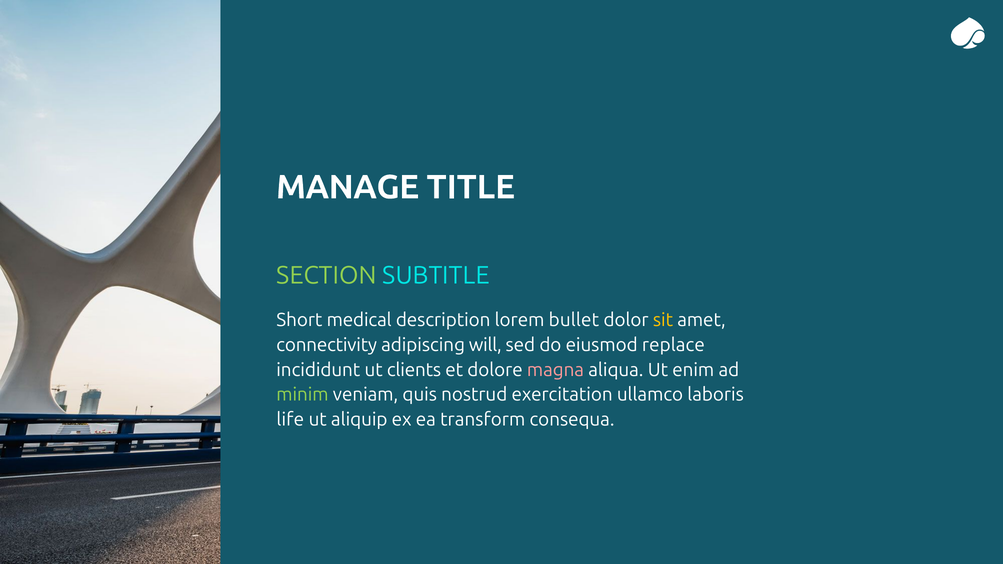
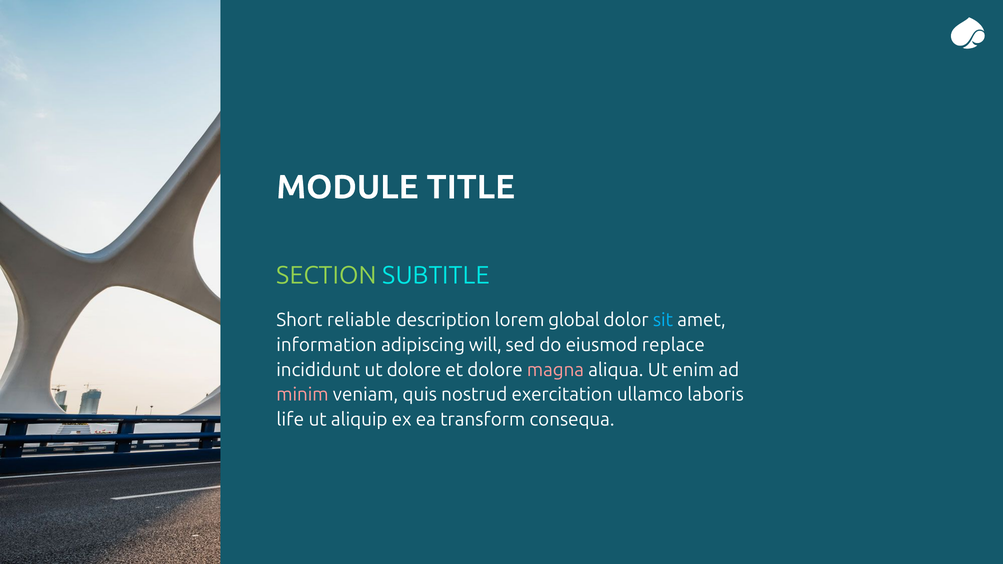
MANAGE: MANAGE -> MODULE (347, 187)
medical: medical -> reliable (359, 320)
bullet: bullet -> global (574, 320)
sit colour: yellow -> light blue (663, 320)
connectivity: connectivity -> information (327, 345)
ut clients: clients -> dolore (414, 370)
minim colour: light green -> pink (302, 395)
